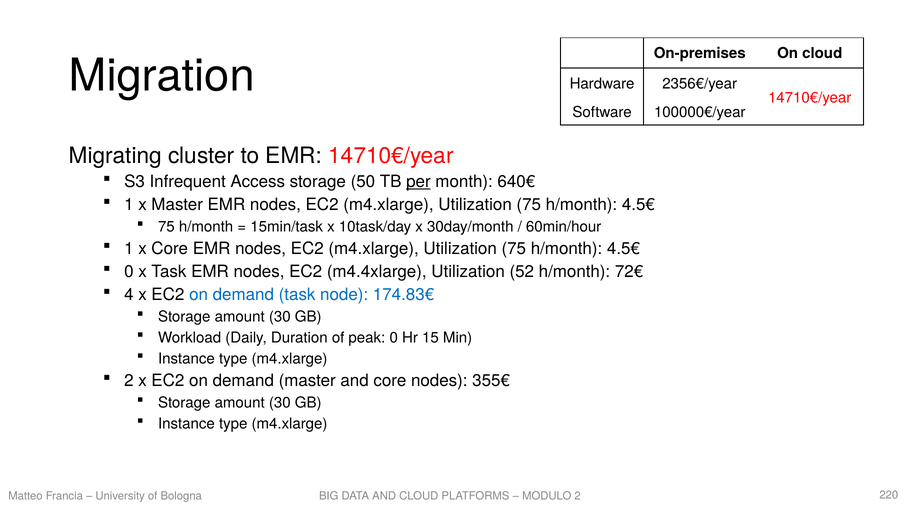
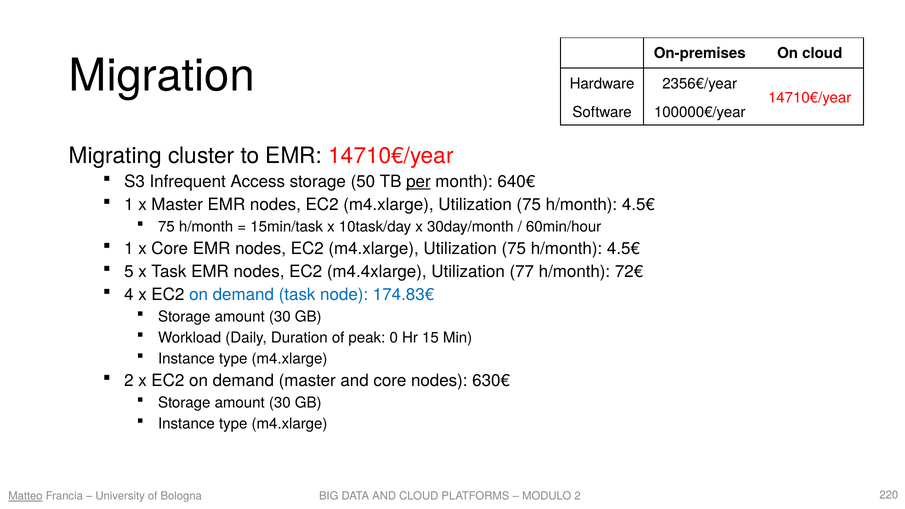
0: 0 -> 5 (129, 272)
52: 52 -> 77 (522, 272)
355€: 355€ -> 630€ (491, 381)
Matteo underline: none -> present (25, 496)
